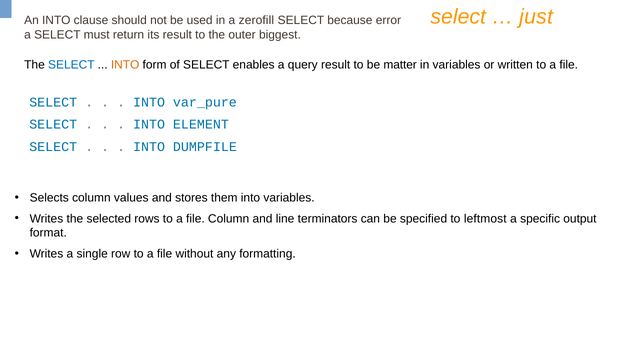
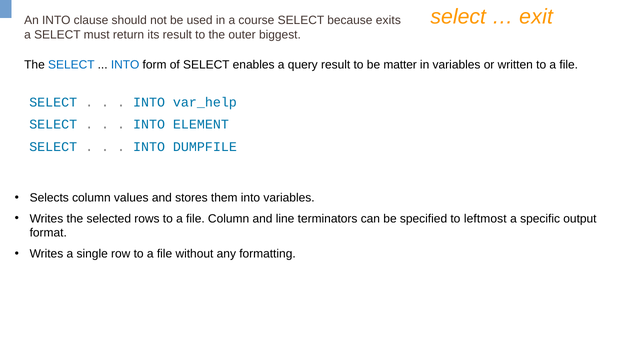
just: just -> exit (536, 17)
zerofill: zerofill -> course (256, 20)
error: error -> exits (388, 20)
INTO colour: orange -> blue (125, 65)
var_pure: var_pure -> var_help (205, 102)
